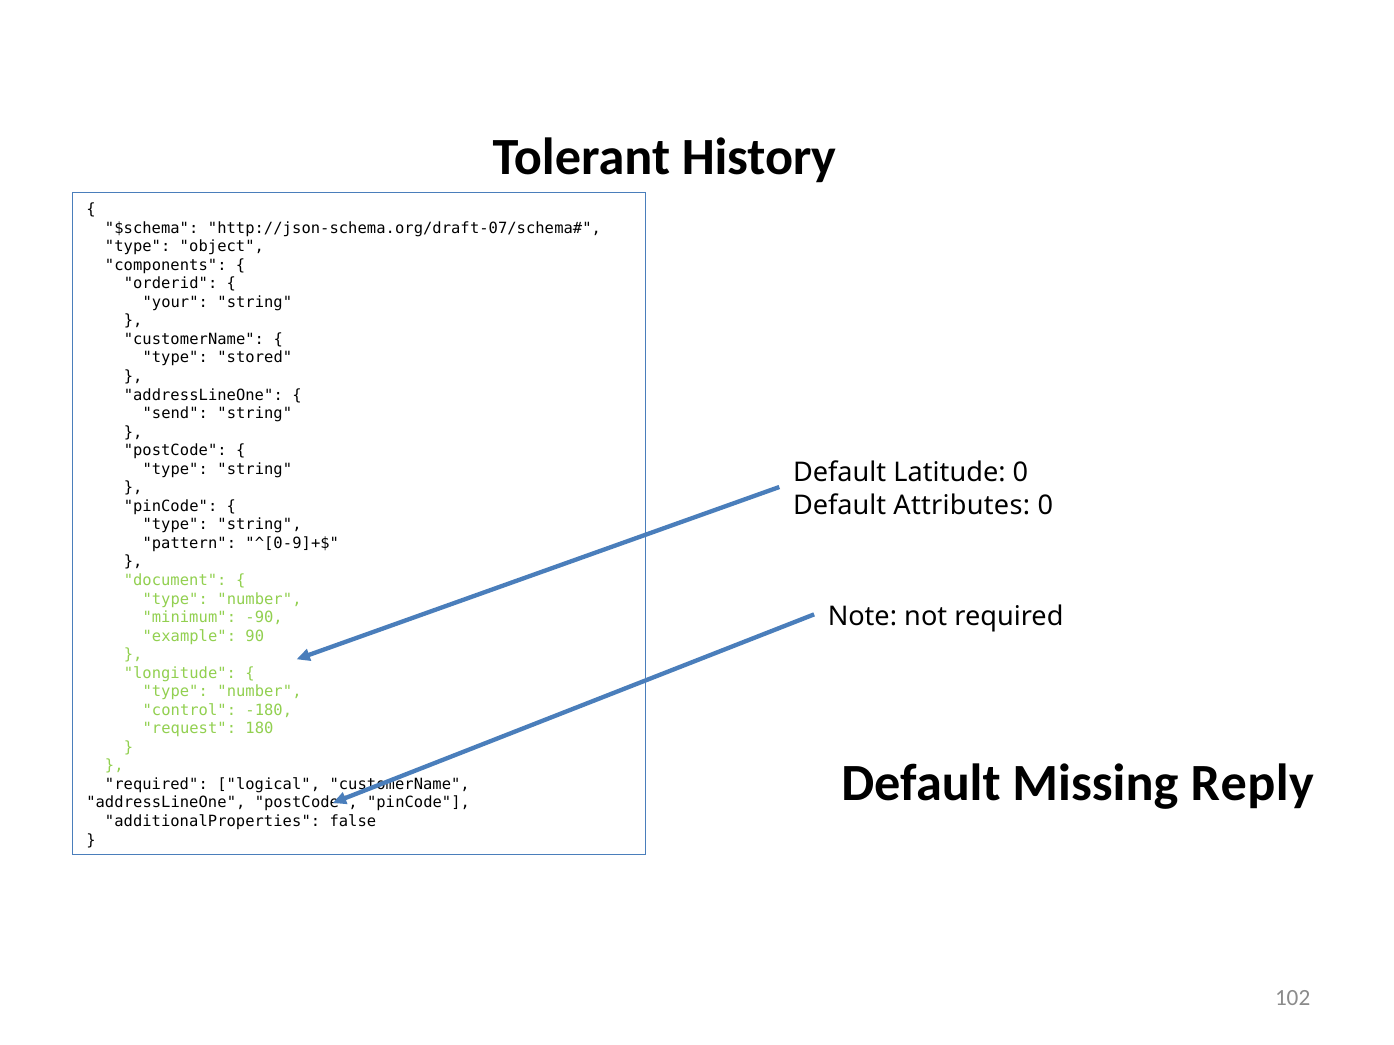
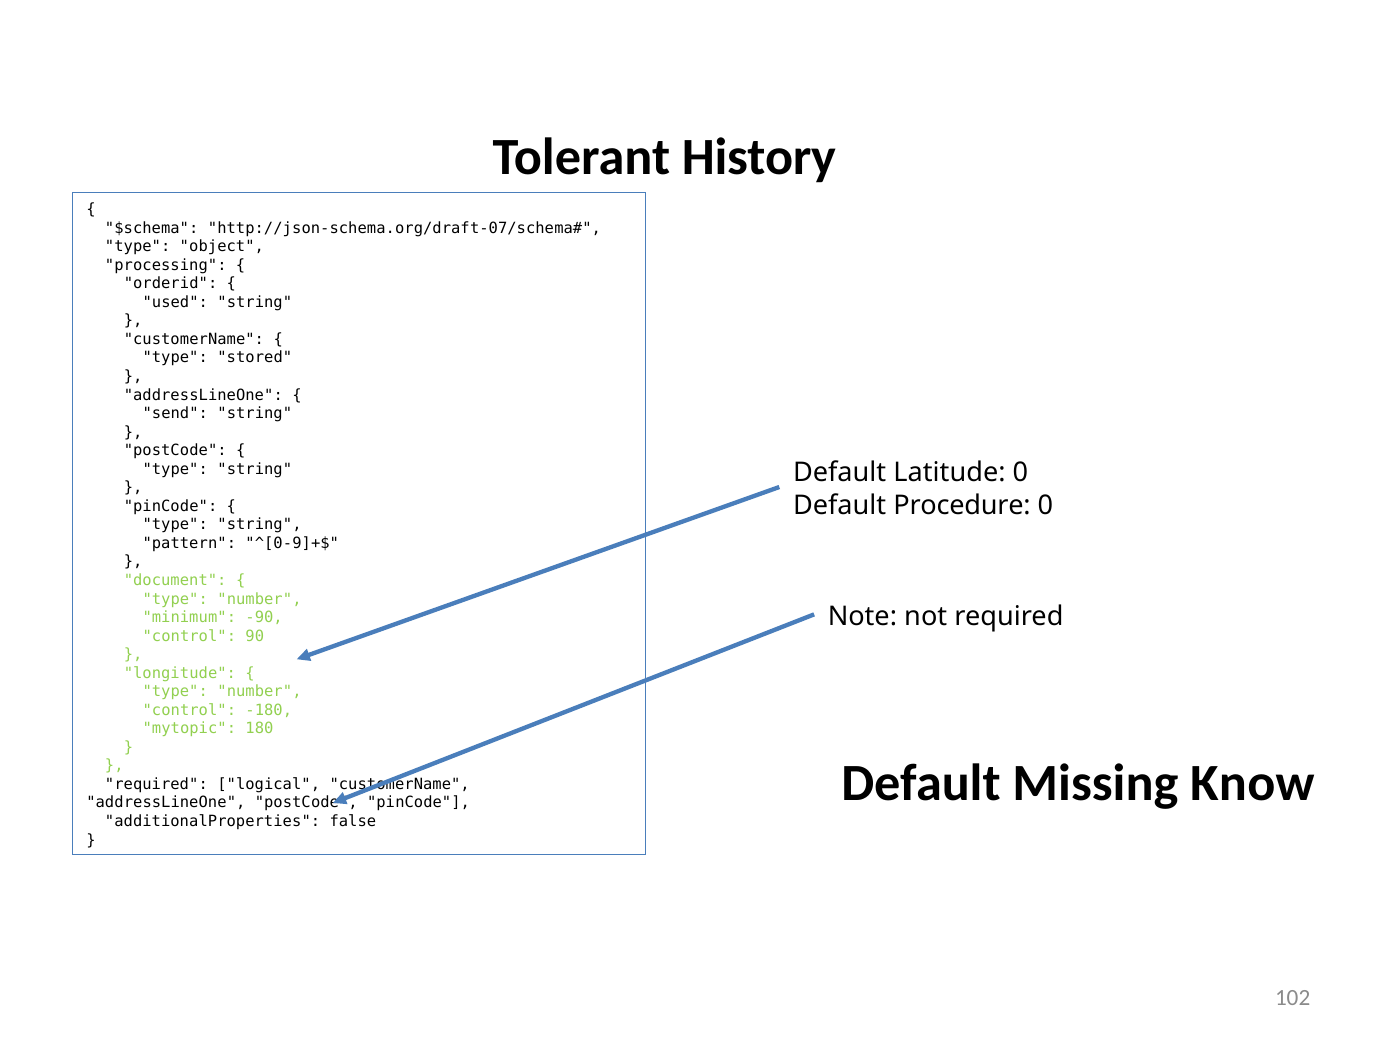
components: components -> processing (166, 265)
your: your -> used (175, 302)
Attributes: Attributes -> Procedure (962, 505)
example: example -> control (189, 636)
request: request -> mytopic (189, 729)
Reply: Reply -> Know (1252, 783)
